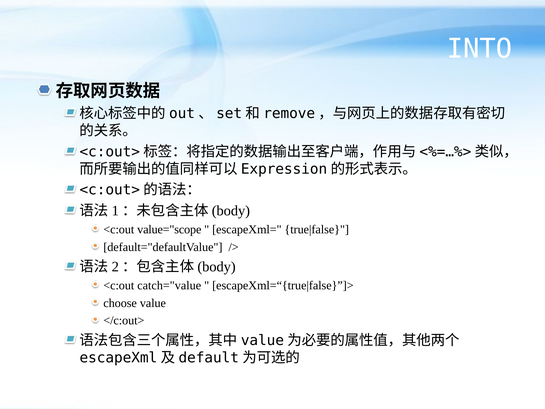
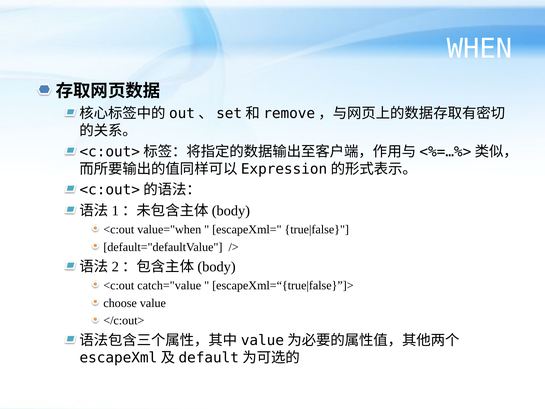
INTO: INTO -> WHEN (479, 49)
value="scope: value="scope -> value="when (169, 229)
